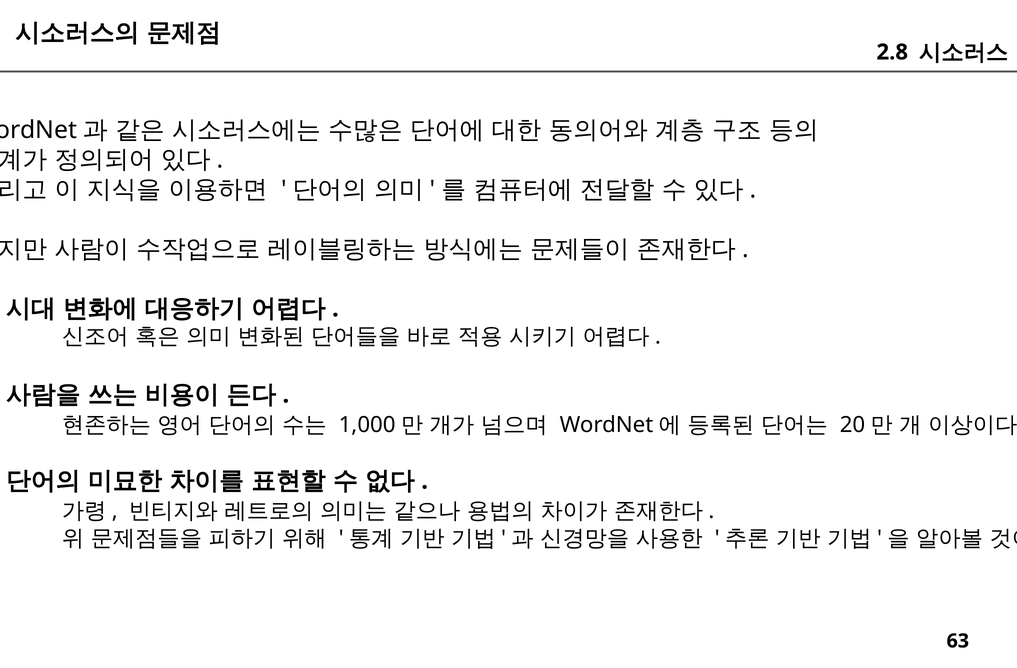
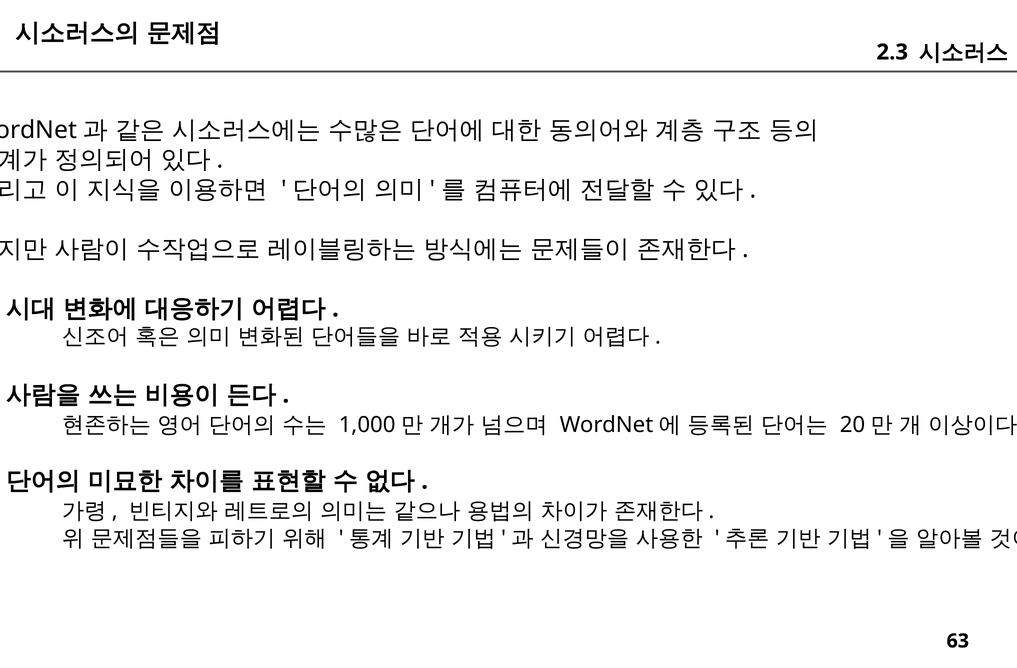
2.8: 2.8 -> 2.3 (892, 52)
